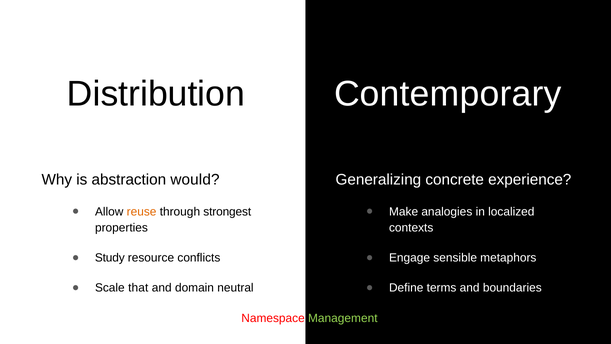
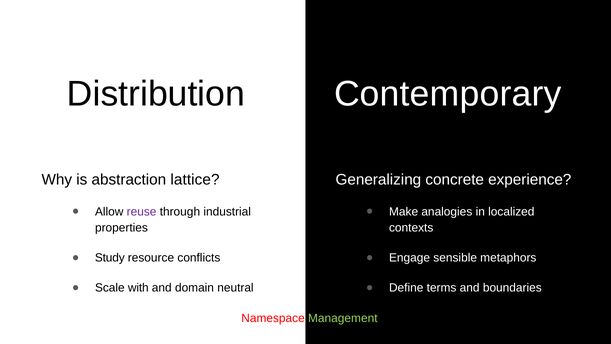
would: would -> lattice (195, 180)
reuse colour: orange -> purple (142, 211)
strongest: strongest -> industrial (227, 211)
that: that -> with (138, 288)
